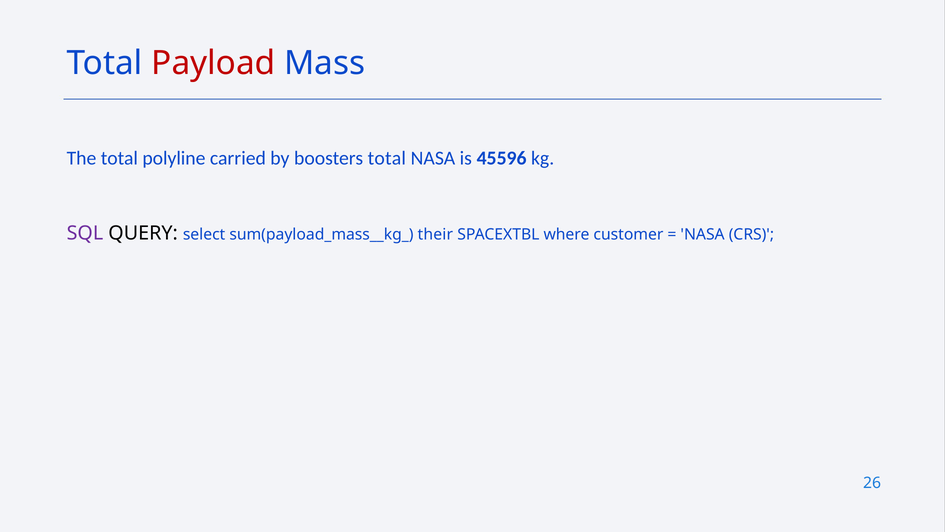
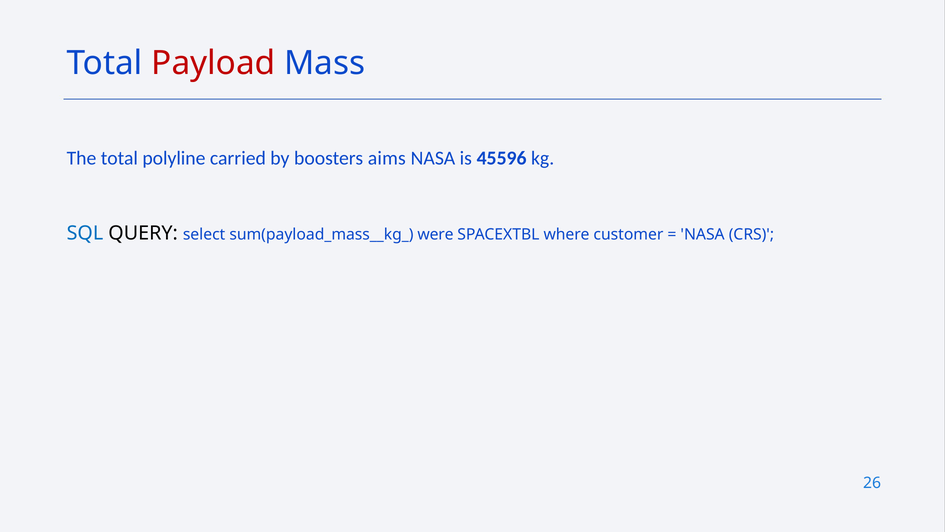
boosters total: total -> aims (387, 158)
SQL colour: purple -> blue (85, 233)
their: their -> were (436, 234)
